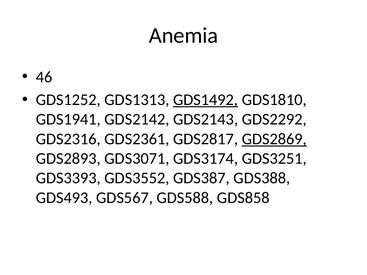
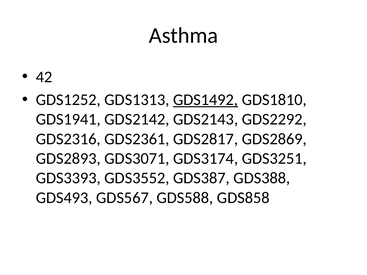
Anemia: Anemia -> Asthma (184, 36)
46: 46 -> 42 (44, 77)
GDS2869 underline: present -> none (274, 139)
